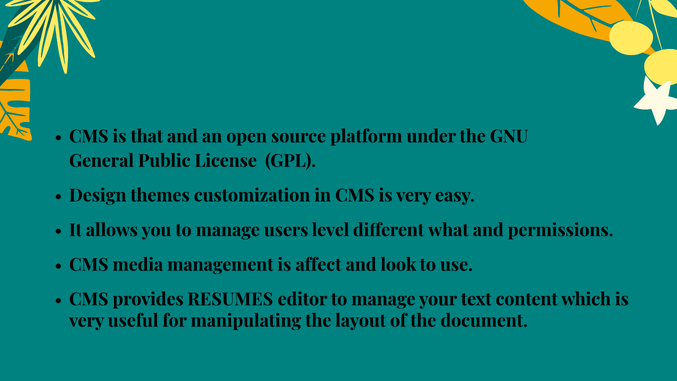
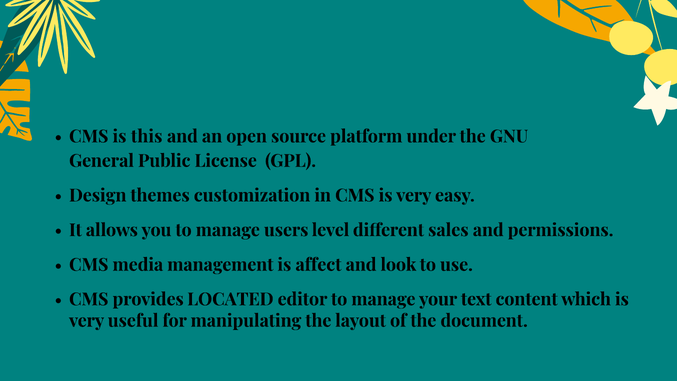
that: that -> this (147, 136)
what: what -> sales (448, 230)
RESUMES: RESUMES -> LOCATED (230, 299)
